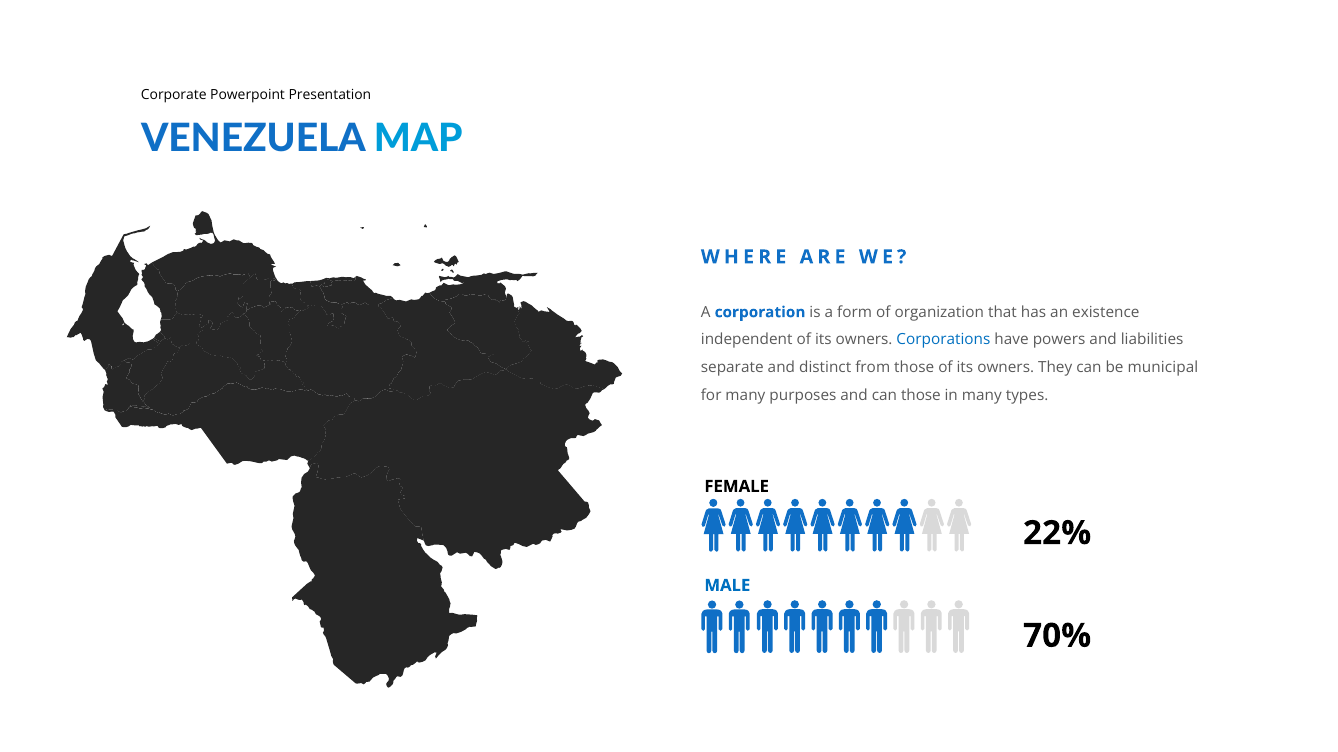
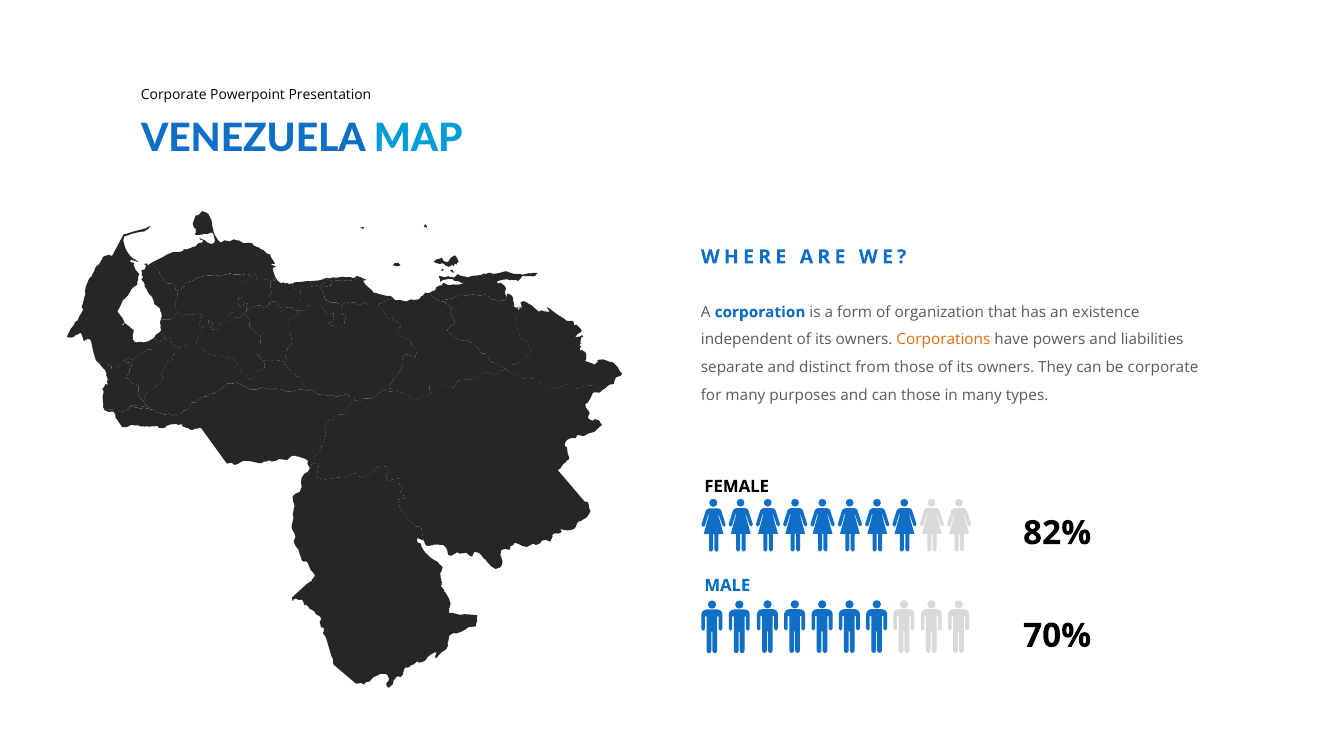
Corporations colour: blue -> orange (943, 340)
be municipal: municipal -> corporate (1163, 368)
22%: 22% -> 82% (1057, 533)
